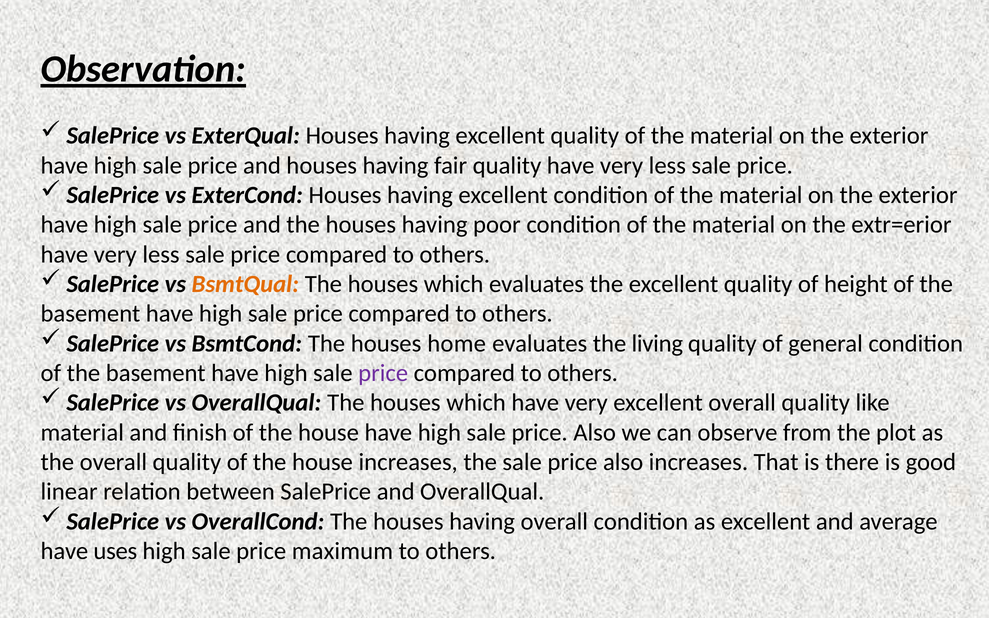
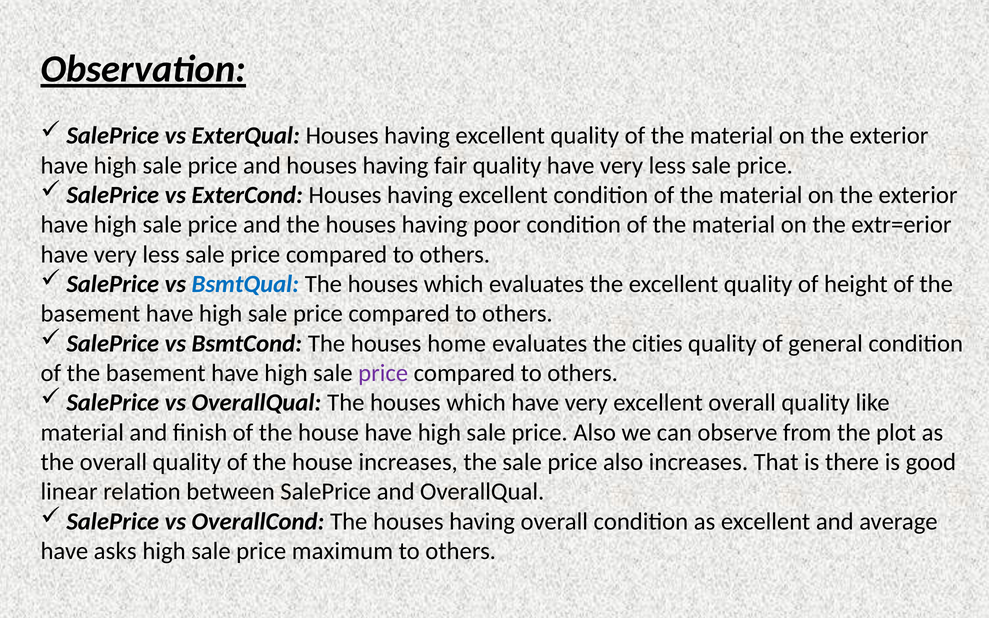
BsmtQual colour: orange -> blue (245, 284)
living: living -> cities (657, 344)
uses: uses -> asks (115, 551)
